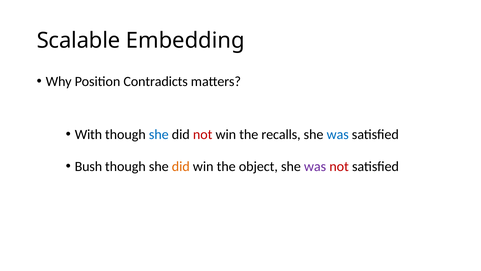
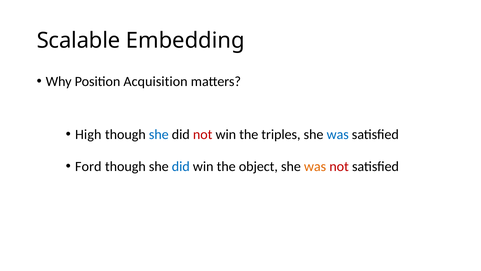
Contradicts: Contradicts -> Acquisition (156, 81)
With: With -> High (88, 134)
recalls: recalls -> triples (281, 134)
Bush: Bush -> Ford (88, 166)
did colour: orange -> blue (181, 166)
was colour: purple -> orange (315, 166)
